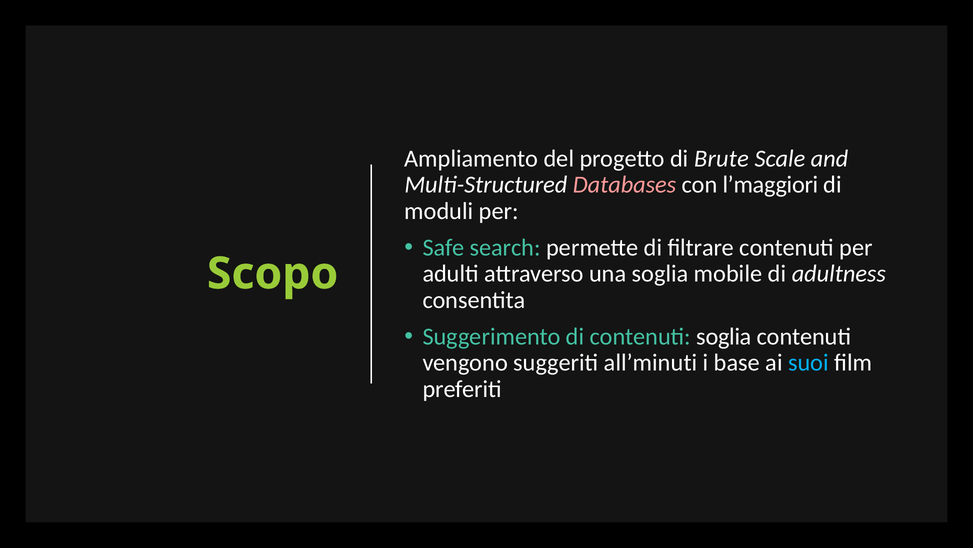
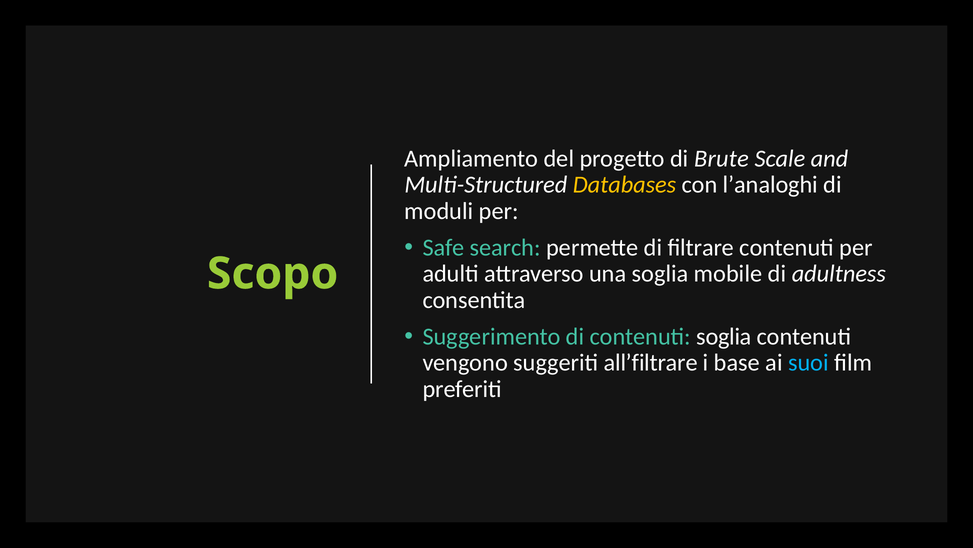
Databases colour: pink -> yellow (624, 185)
l’maggiori: l’maggiori -> l’analoghi (770, 185)
all’minuti: all’minuti -> all’filtrare (651, 362)
